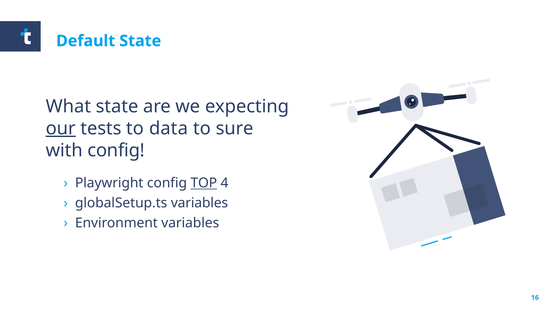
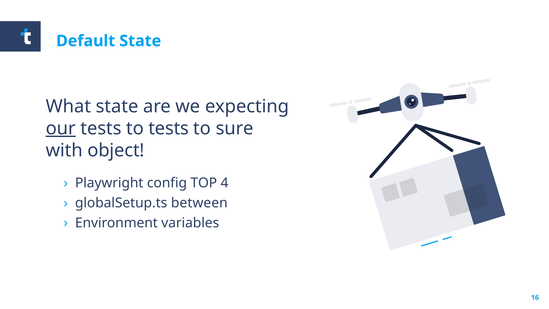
to data: data -> tests (169, 128)
with config: config -> object (116, 150)
TOP underline: present -> none (204, 183)
globalSetup.ts variables: variables -> between (199, 203)
